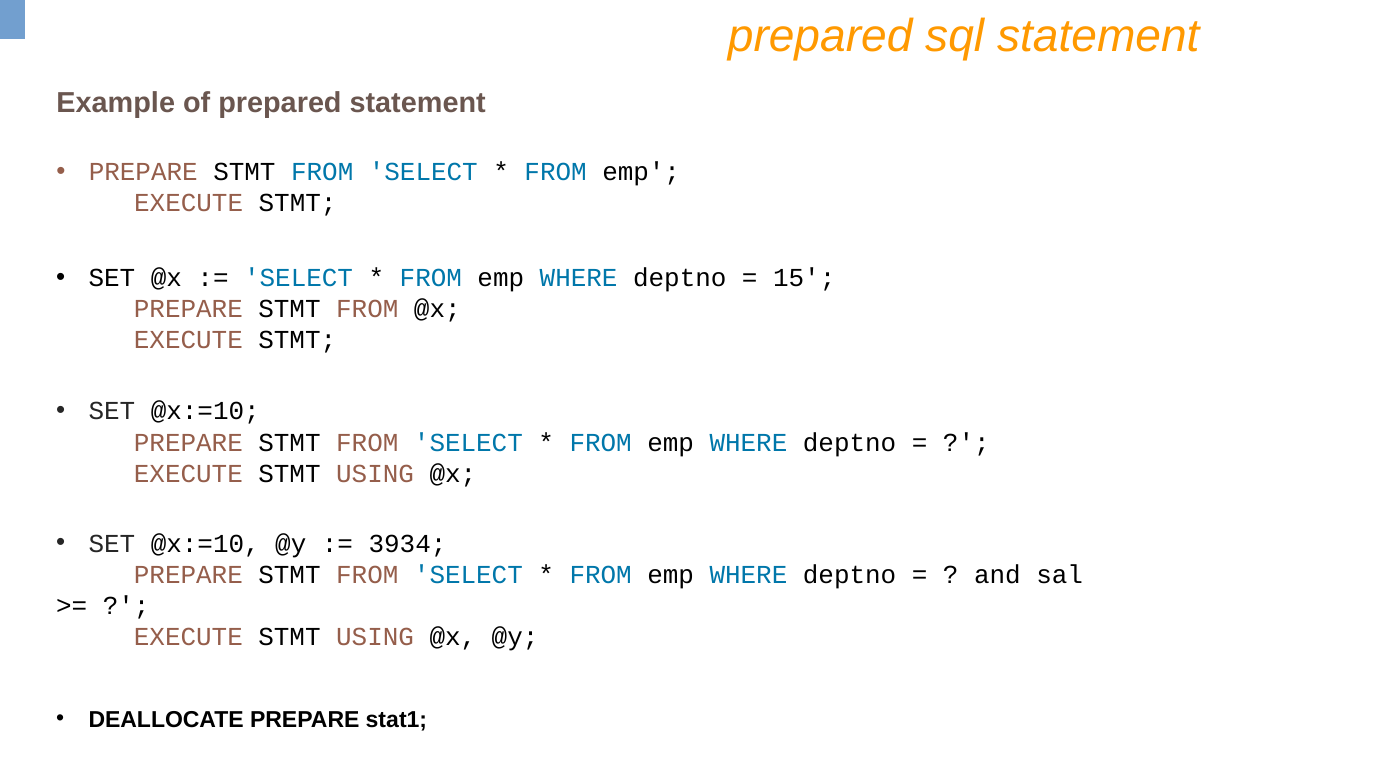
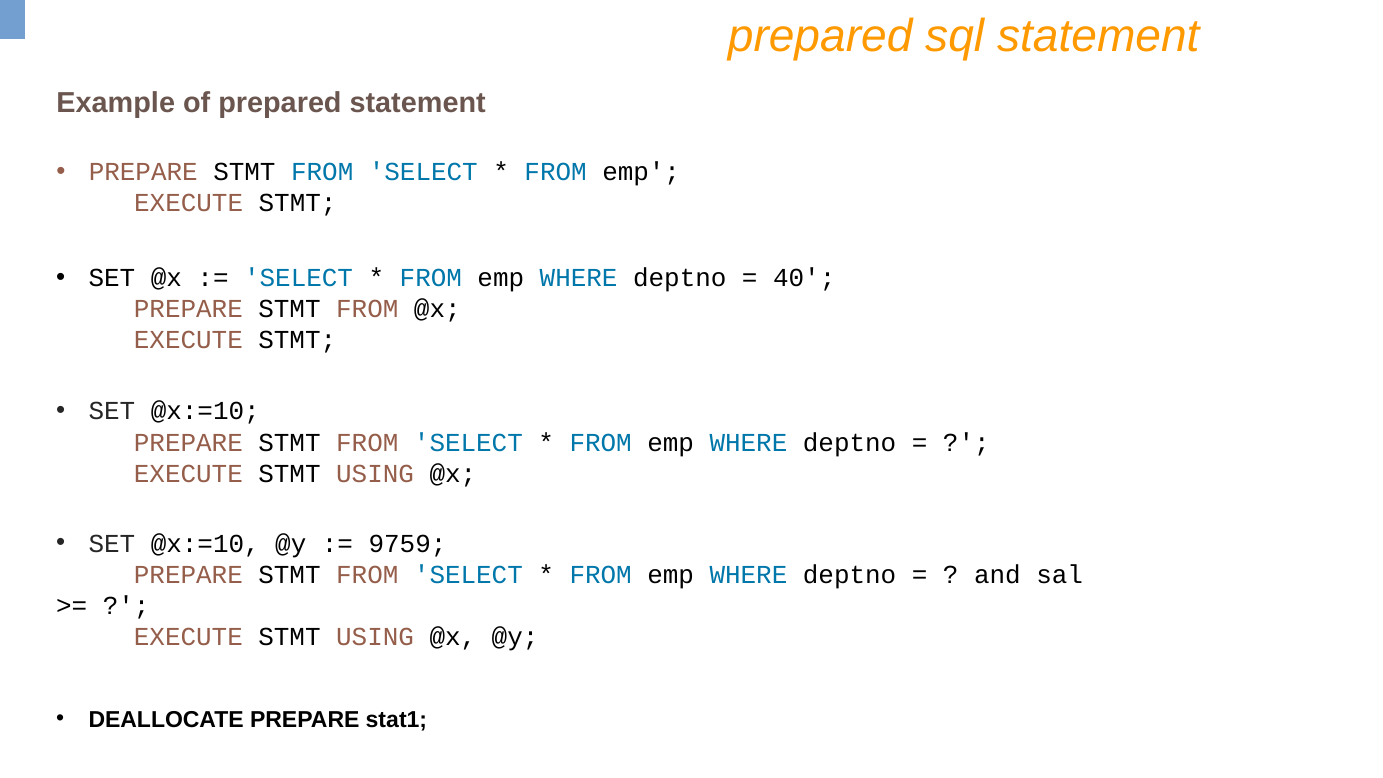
15: 15 -> 40 (804, 278)
3934: 3934 -> 9759 (407, 544)
